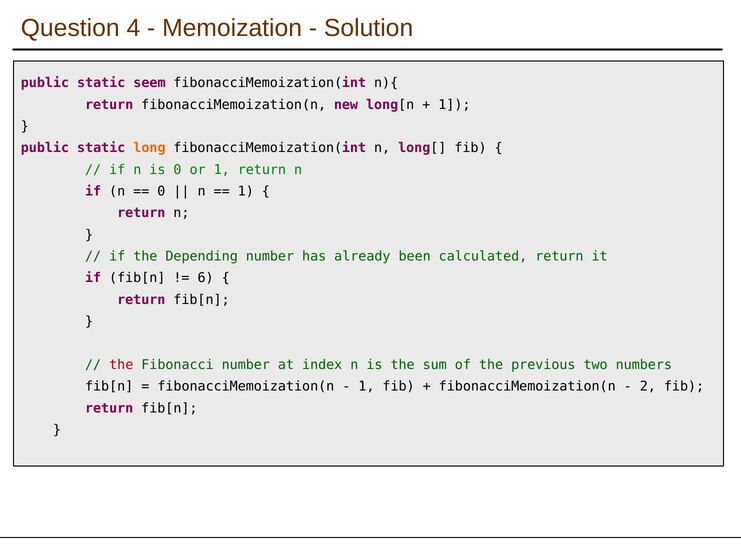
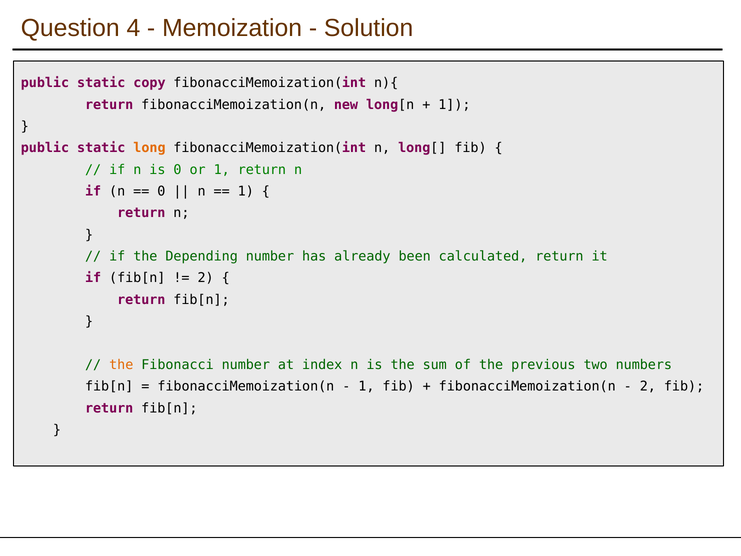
seem: seem -> copy (149, 83)
6: 6 -> 2 (206, 278)
the colour: red -> orange (121, 365)
